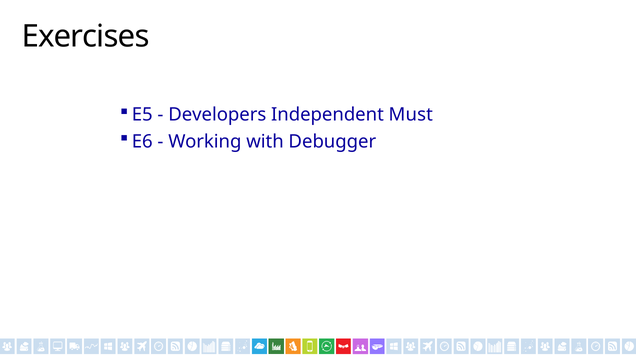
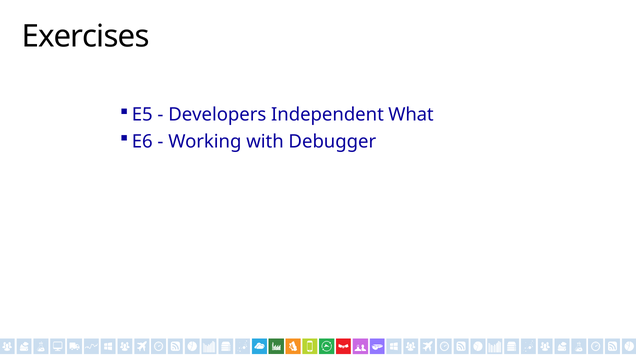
Must: Must -> What (411, 115)
